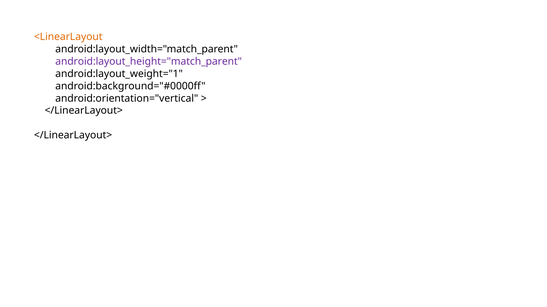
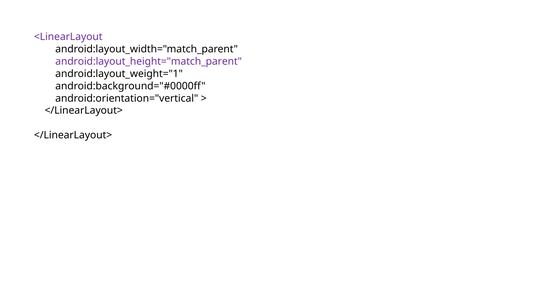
<LinearLayout colour: orange -> purple (68, 37)
